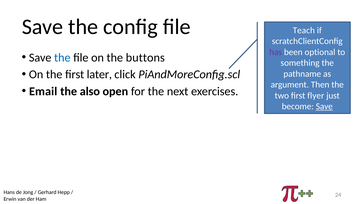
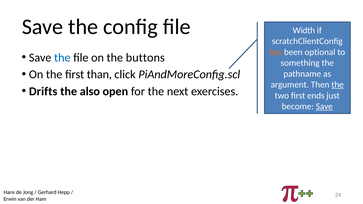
Teach: Teach -> Width (304, 30)
has colour: purple -> orange (276, 52)
later: later -> than (99, 75)
the underline: none -> present (338, 85)
Email: Email -> Drifts (43, 91)
flyer: flyer -> ends (316, 96)
